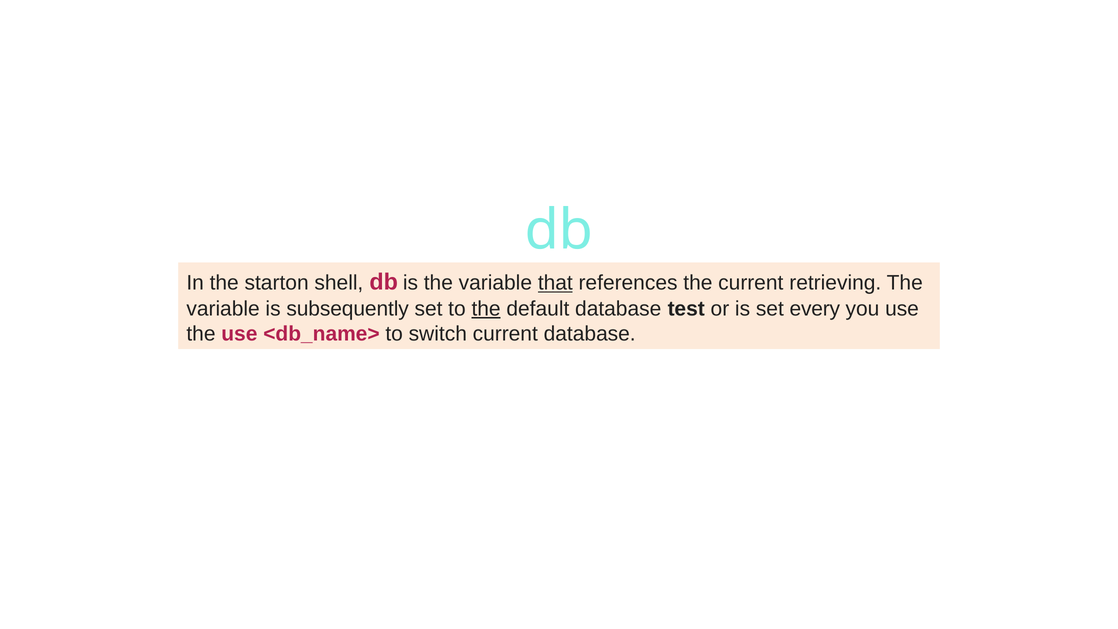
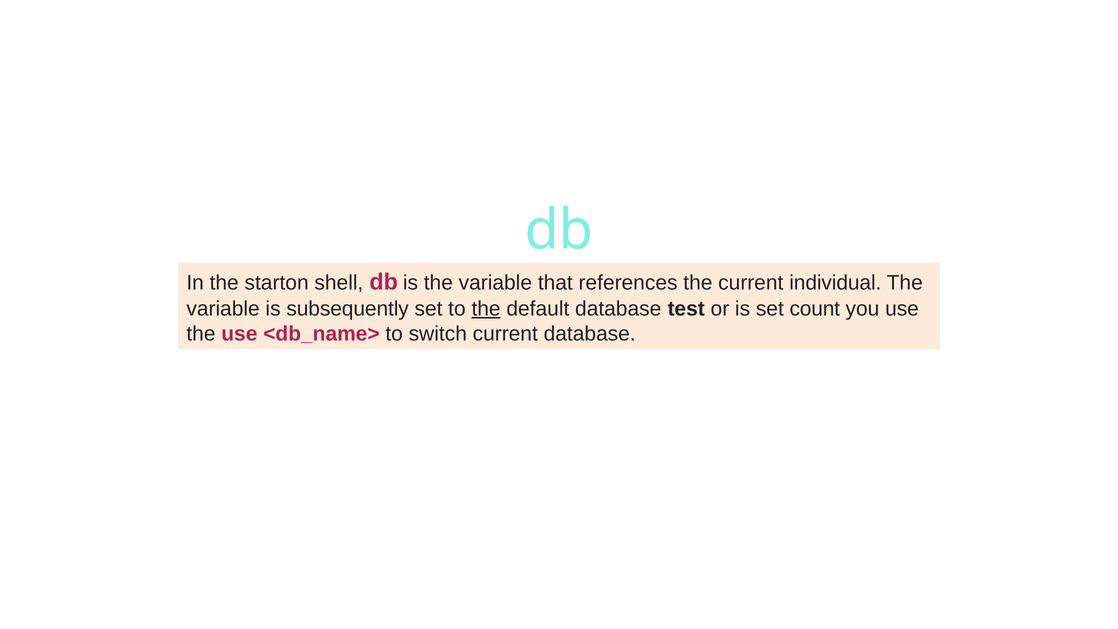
that underline: present -> none (555, 283)
retrieving: retrieving -> individual (835, 283)
every: every -> count (815, 309)
